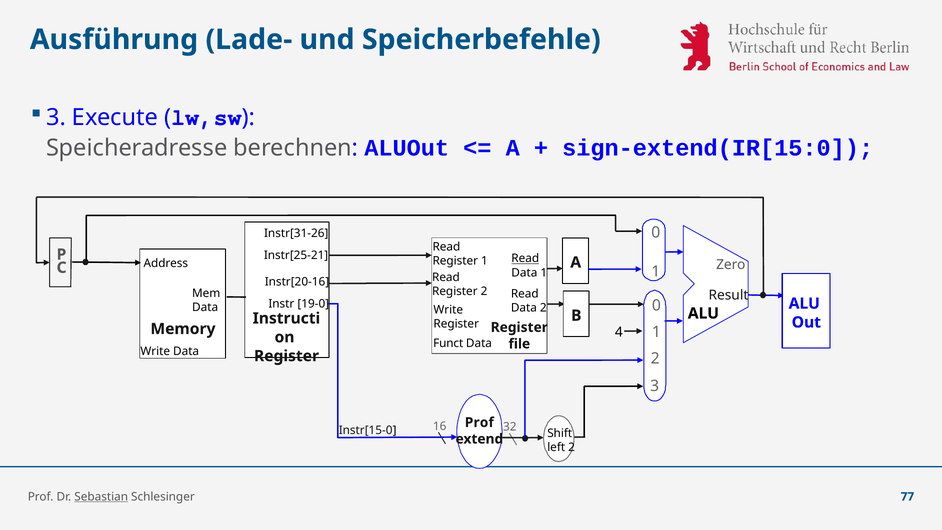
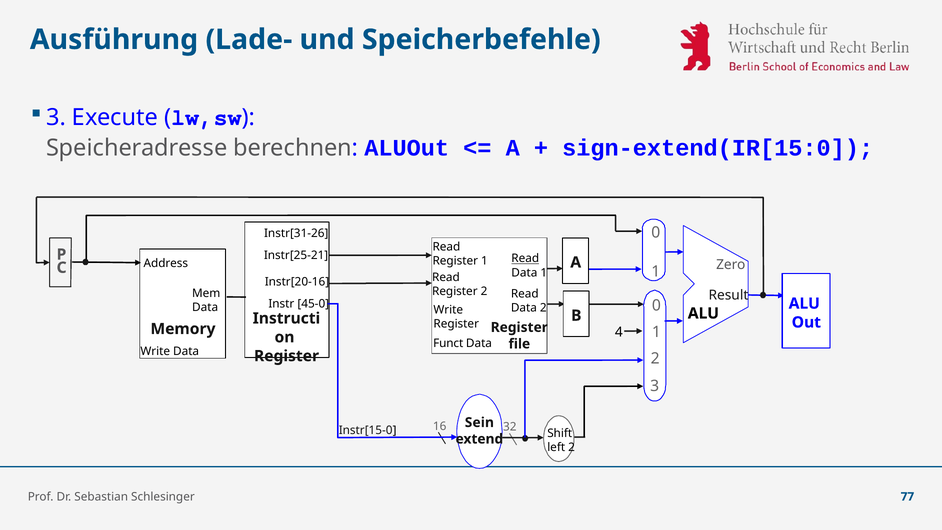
19-0: 19-0 -> 45-0 (313, 304)
Prof: Prof -> Sein (479, 422)
Sebastian underline: present -> none (101, 497)
